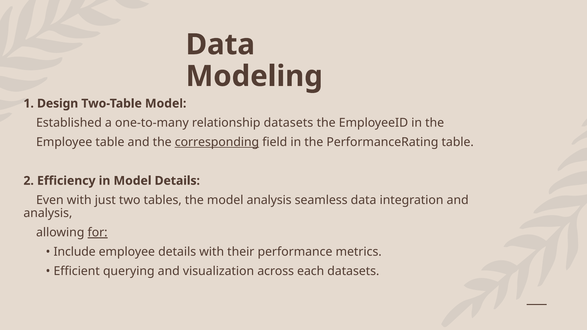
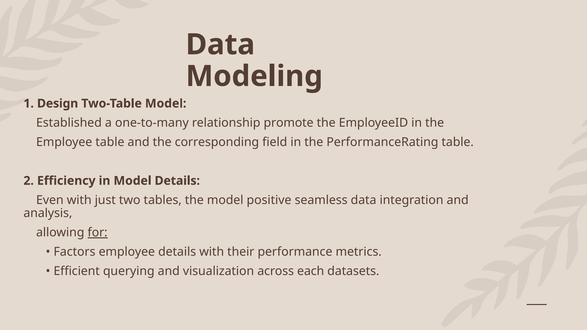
relationship datasets: datasets -> promote (289, 123)
corresponding underline: present -> none (217, 142)
model analysis: analysis -> positive (269, 200)
Include: Include -> Factors (75, 252)
